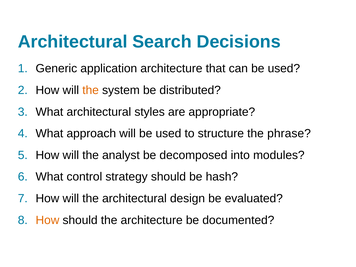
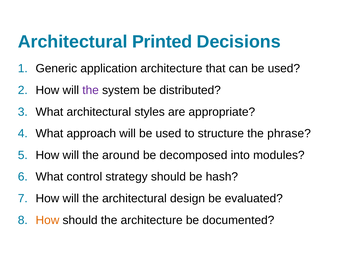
Search: Search -> Printed (162, 42)
the colour: orange -> purple (91, 90)
analyst: analyst -> around (121, 155)
